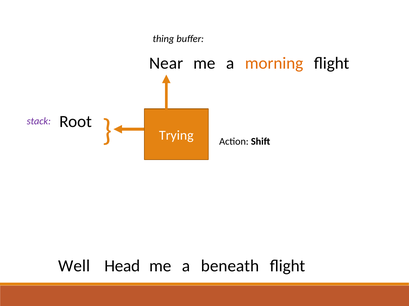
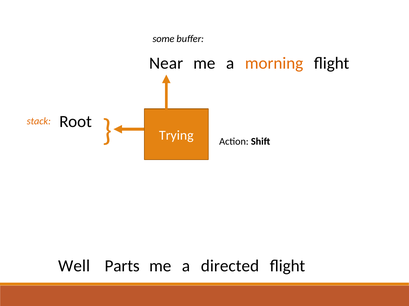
thing: thing -> some (163, 39)
stack colour: purple -> orange (39, 121)
Head: Head -> Parts (122, 267)
beneath: beneath -> directed (230, 267)
